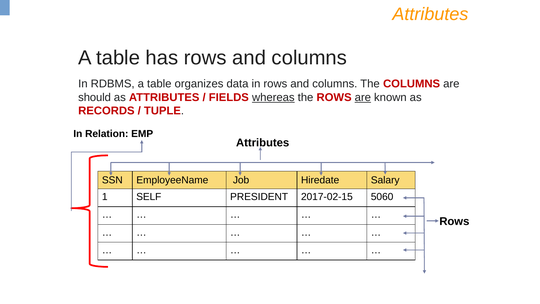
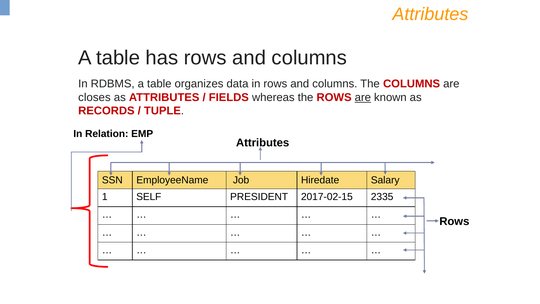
should: should -> closes (94, 97)
whereas underline: present -> none (273, 97)
5060: 5060 -> 2335 (382, 197)
